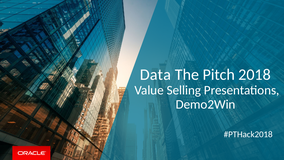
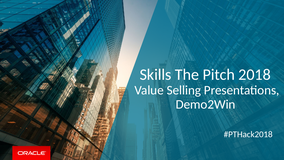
Data: Data -> Skills (156, 74)
